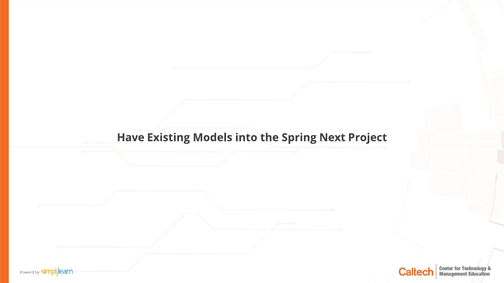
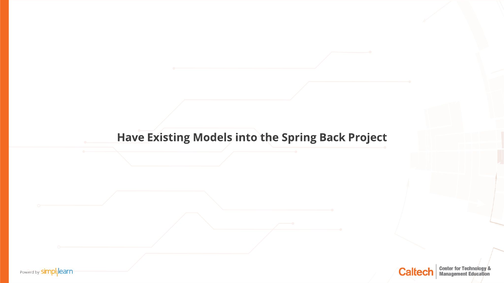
Next: Next -> Back (332, 138)
